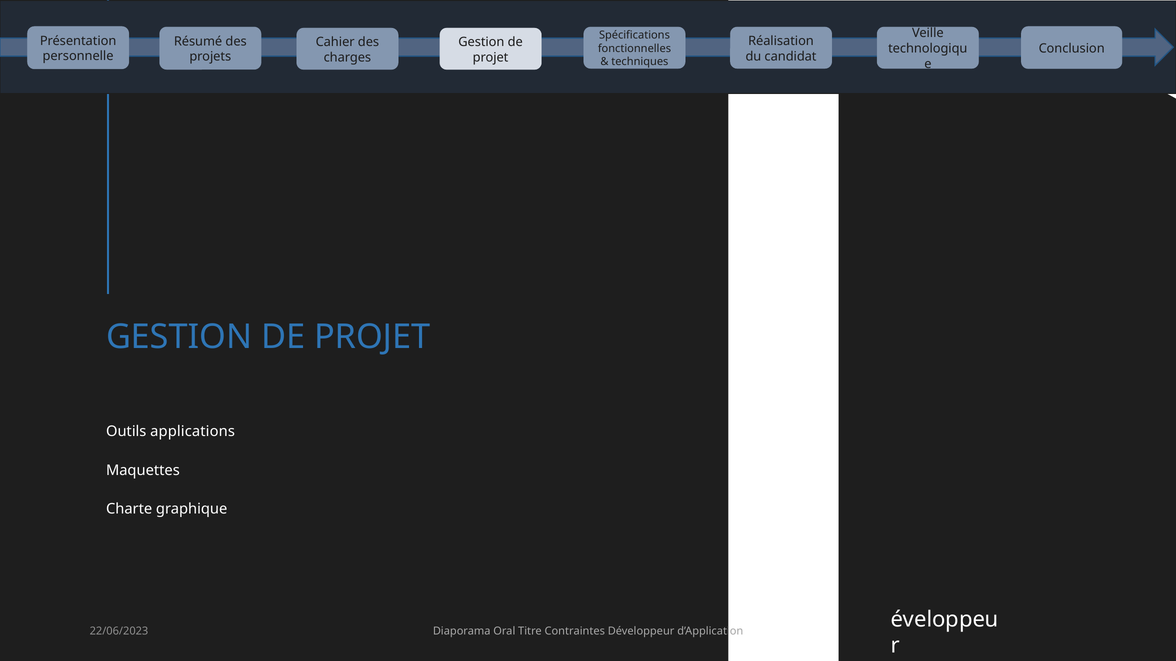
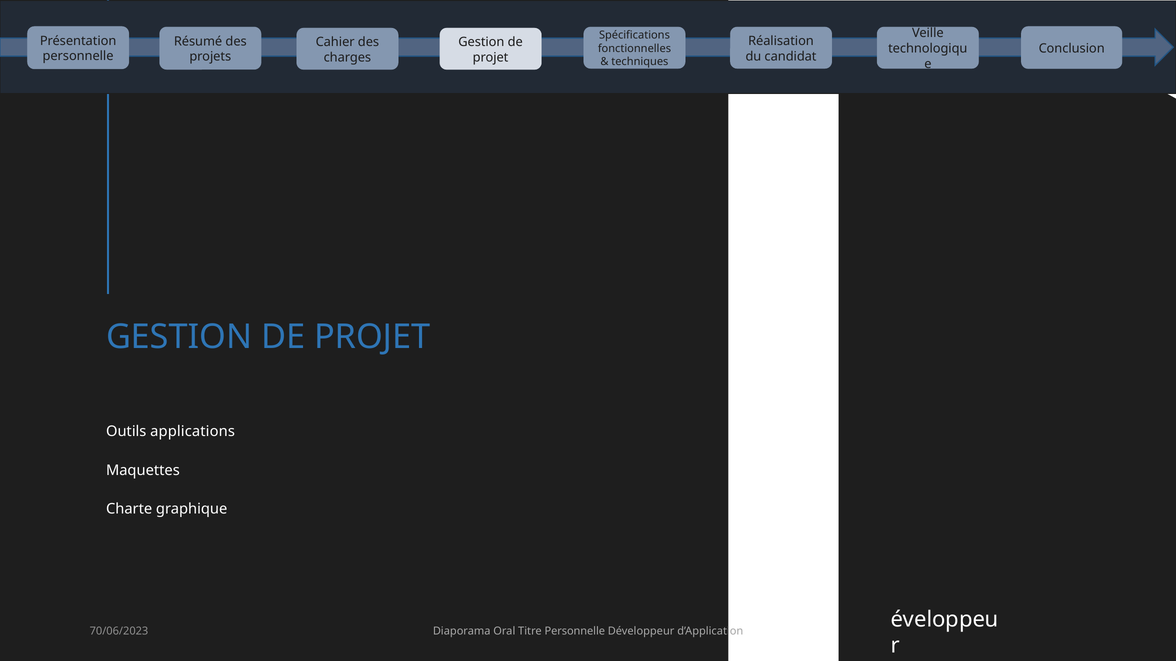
22/06/2023: 22/06/2023 -> 70/06/2023 (119, 631)
Titre Contraintes: Contraintes -> Personnelle (575, 631)
